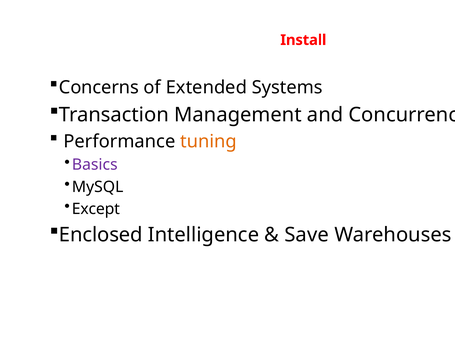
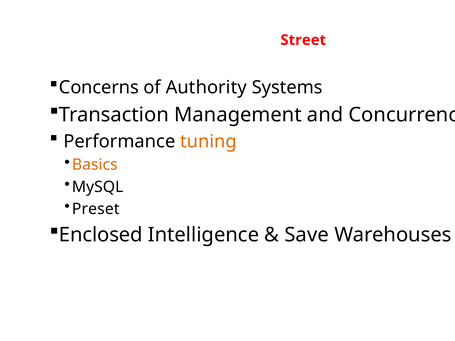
Install: Install -> Street (303, 40)
Extended: Extended -> Authority (206, 87)
Basics colour: purple -> orange (95, 165)
Except: Except -> Preset (96, 209)
